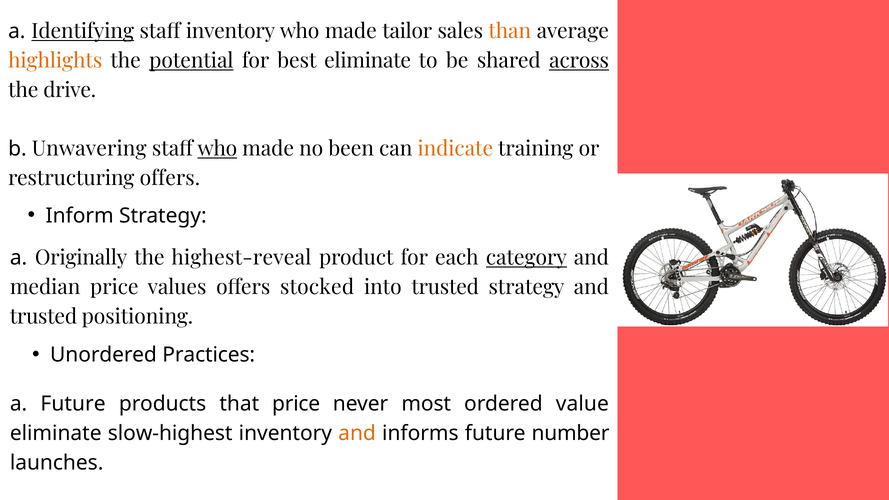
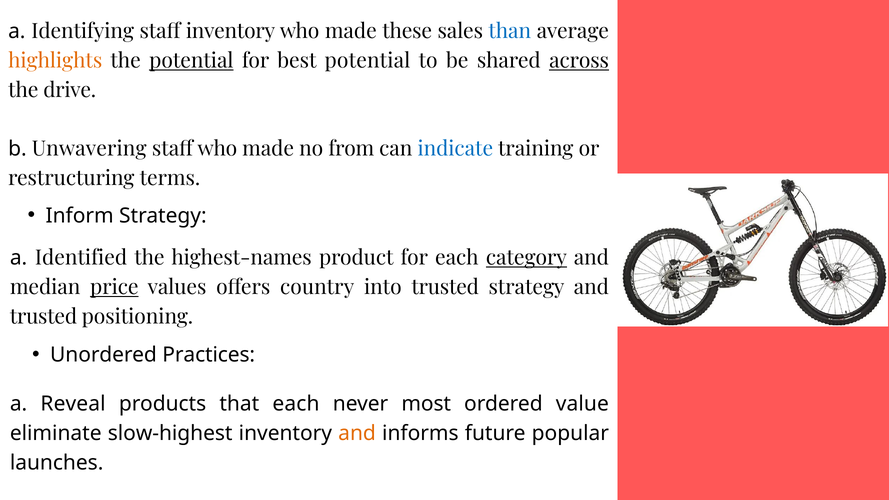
Identifying underline: present -> none (83, 32)
tailor: tailor -> these (407, 32)
than colour: orange -> blue (510, 32)
best eliminate: eliminate -> potential (367, 61)
who underline: present -> none (217, 149)
been: been -> from (351, 149)
indicate colour: orange -> blue (455, 149)
restructuring offers: offers -> terms (170, 178)
Originally: Originally -> Identified (81, 258)
highest-reveal: highest-reveal -> highest-names (242, 258)
price underline: none -> present (114, 287)
stocked: stocked -> country (317, 287)
a Future: Future -> Reveal (73, 404)
that price: price -> each (296, 404)
number: number -> popular (570, 433)
